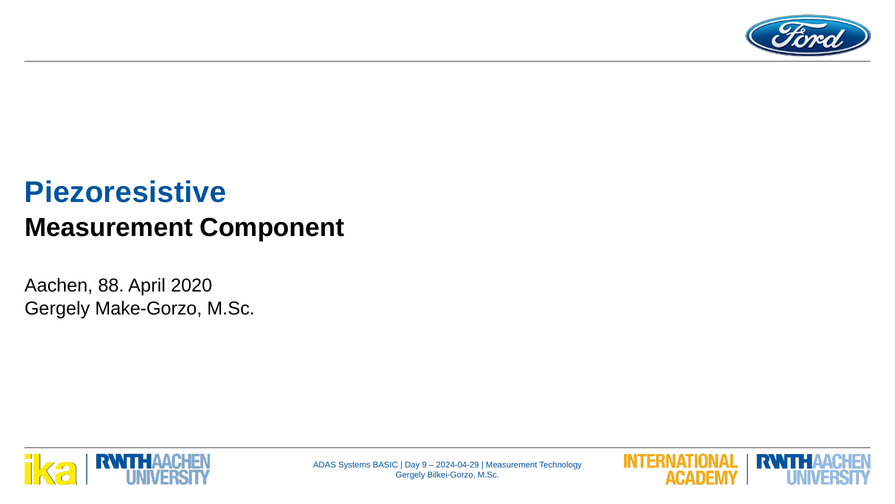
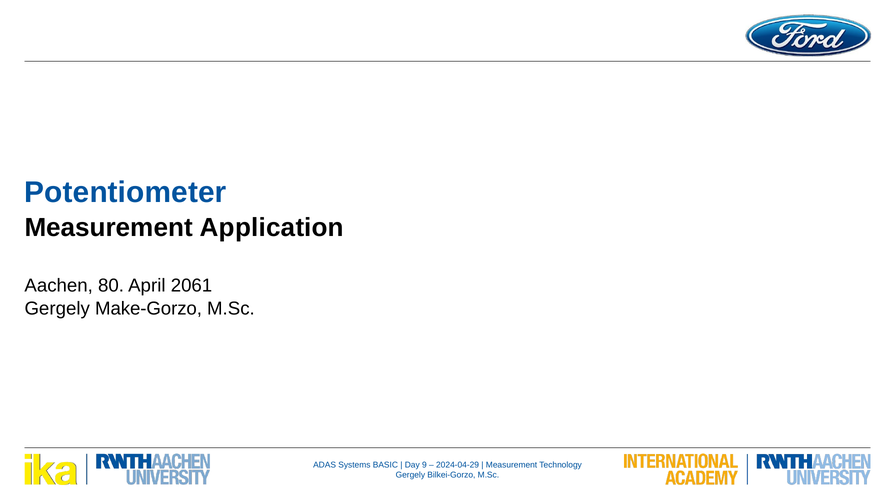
Piezoresistive: Piezoresistive -> Potentiometer (125, 192)
Component: Component -> Application (272, 227)
88: 88 -> 80 (111, 285)
2020: 2020 -> 2061 (192, 285)
